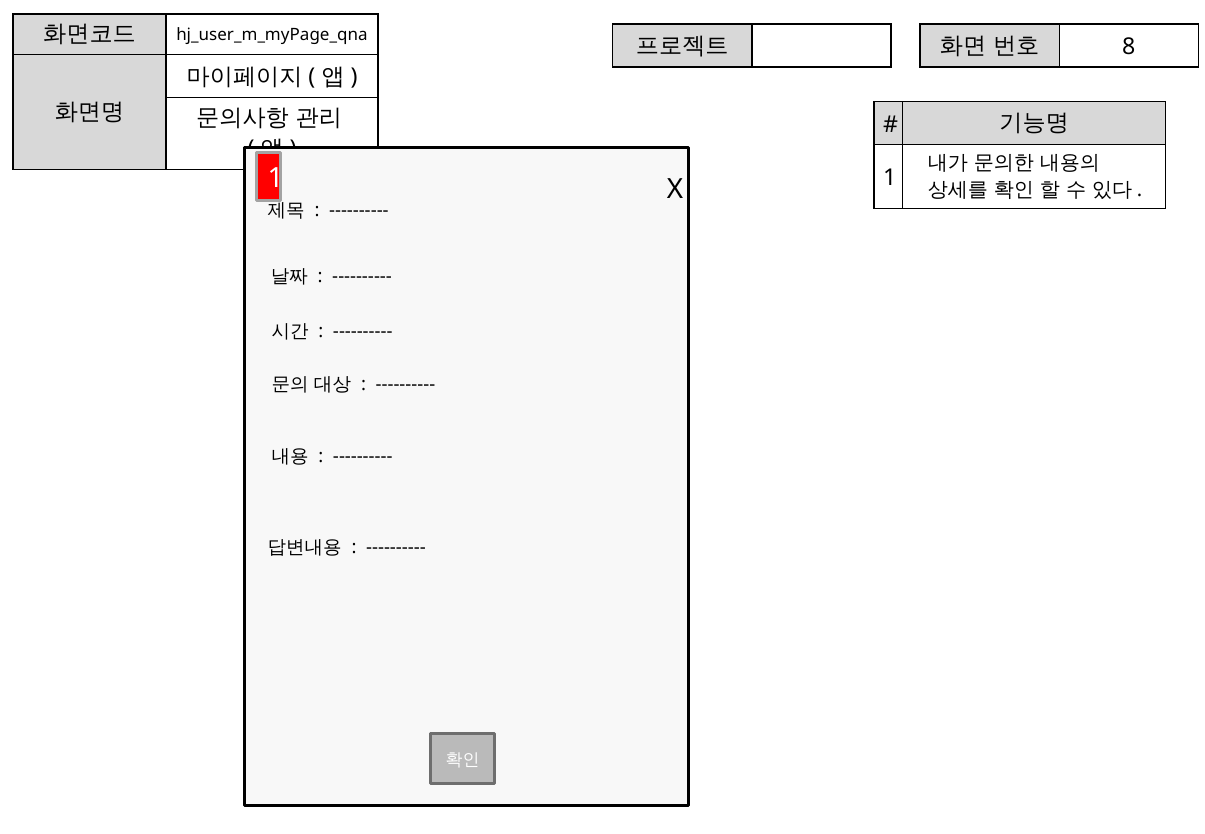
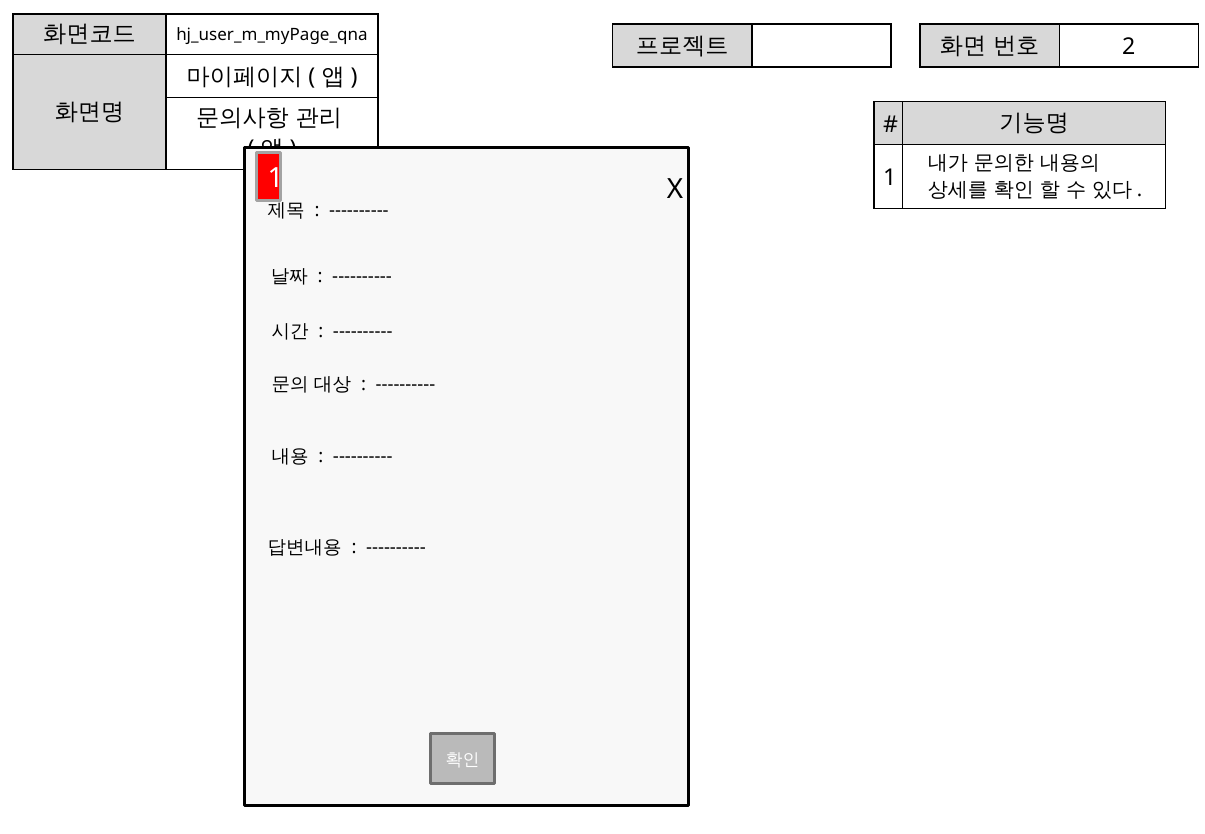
8: 8 -> 2 (1129, 47)
